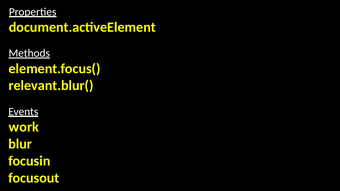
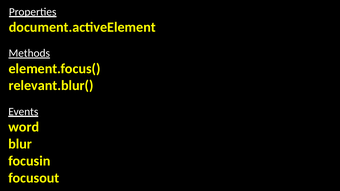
work: work -> word (24, 127)
